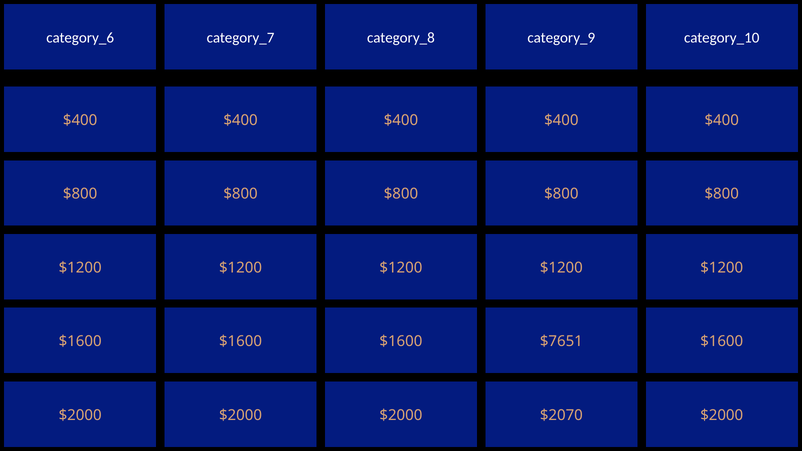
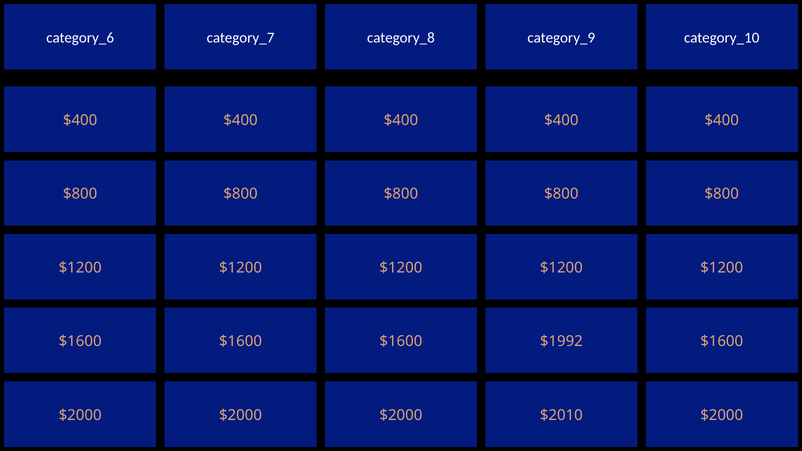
$7651: $7651 -> $1992 (561, 342)
$2070: $2070 -> $2010 (561, 415)
